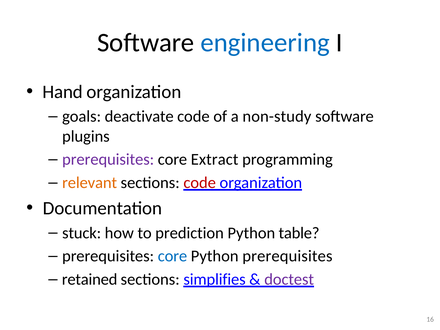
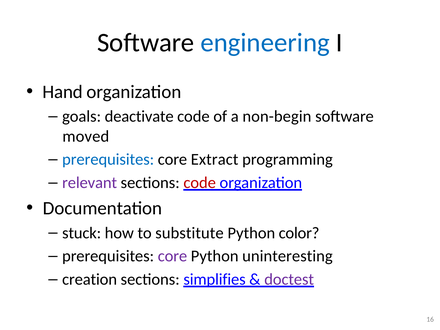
non-study: non-study -> non-begin (277, 116)
plugins: plugins -> moved (86, 136)
prerequisites colour: purple -> blue (108, 160)
relevant colour: orange -> purple (90, 183)
prediction: prediction -> substitute (189, 233)
table: table -> color (299, 233)
core colour: blue -> purple (172, 256)
Python prerequisites: prerequisites -> uninteresting (287, 256)
retained: retained -> creation (90, 279)
